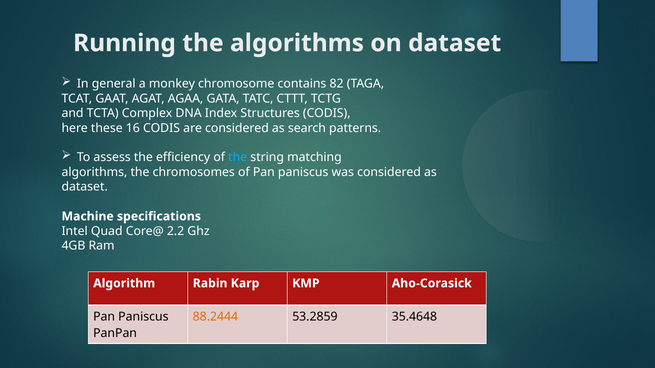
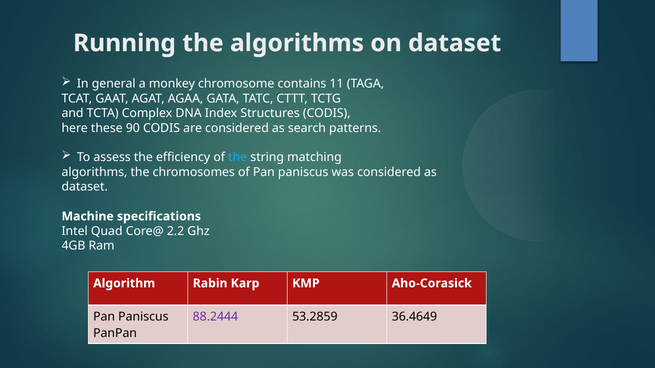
82: 82 -> 11 (337, 84)
16: 16 -> 90 (133, 128)
88.2444 colour: orange -> purple (215, 317)
35.4648: 35.4648 -> 36.4649 (414, 317)
